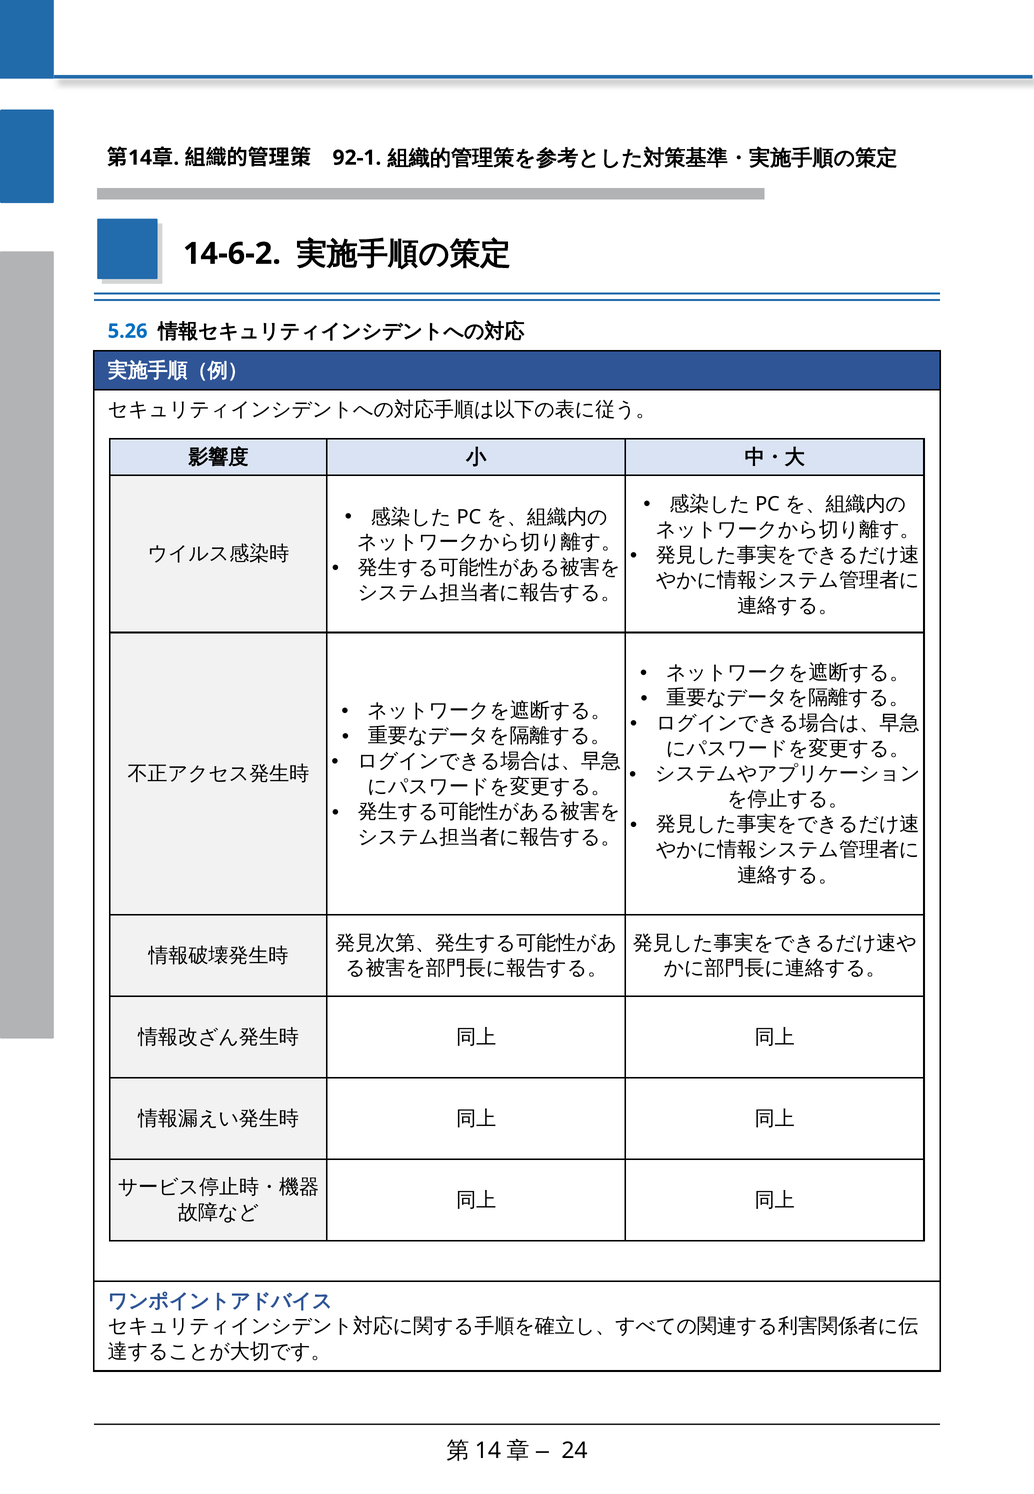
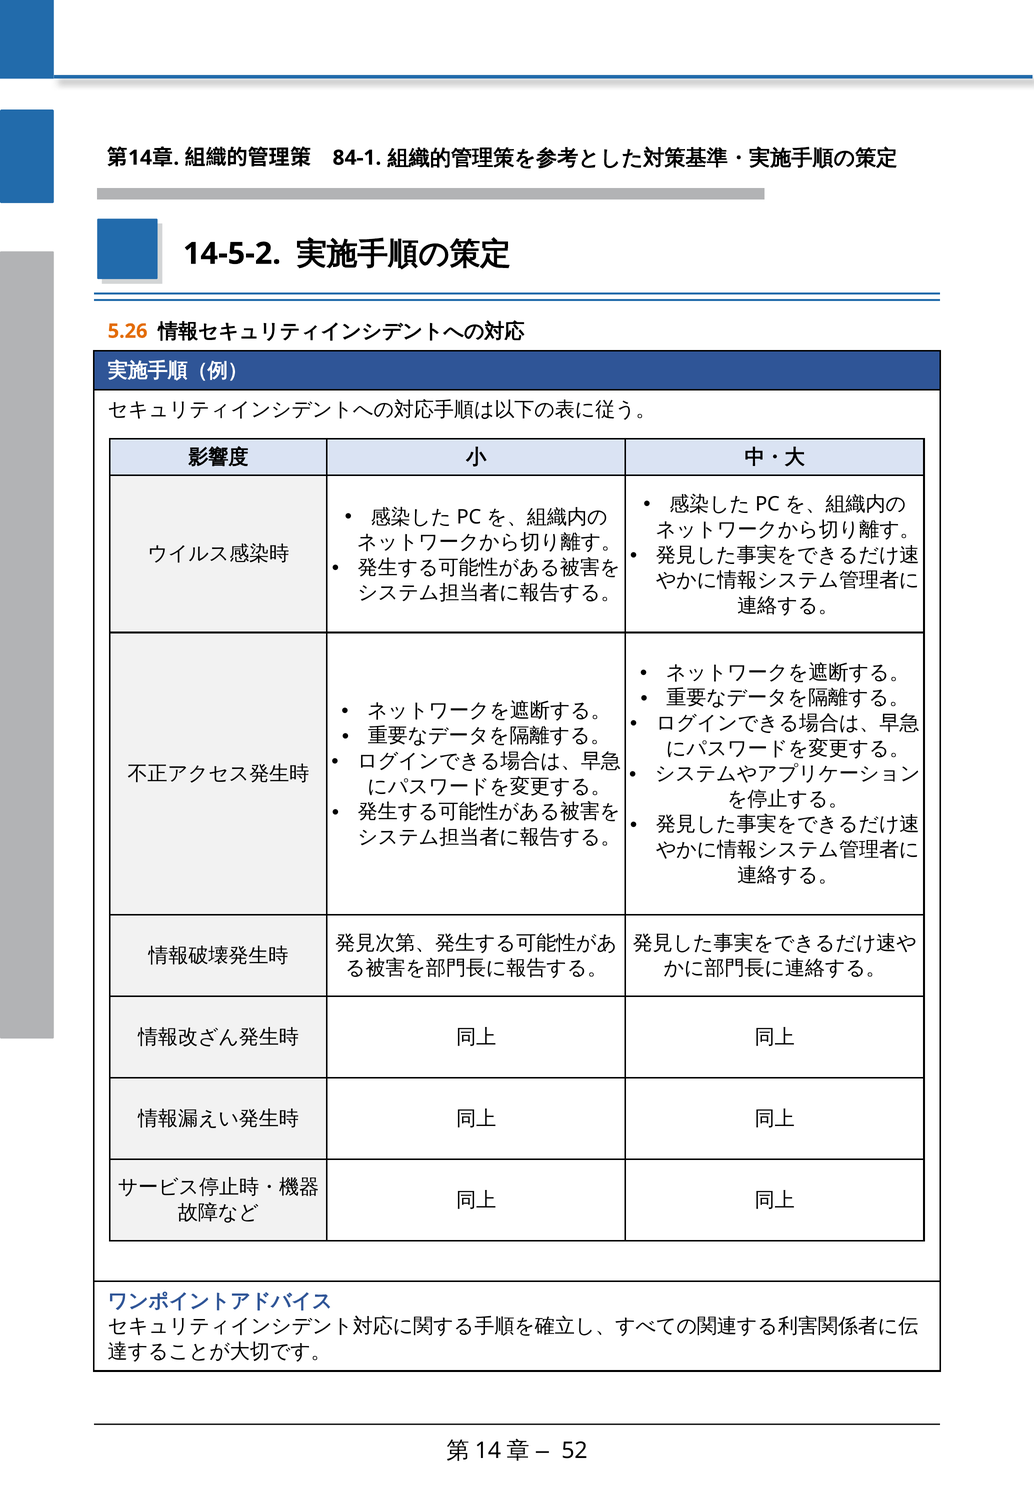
92-1: 92-1 -> 84-1 (357, 158)
14-6-2: 14-6-2 -> 14-5-2 (232, 254)
5.26 colour: blue -> orange (128, 331)
24: 24 -> 52 (575, 1450)
